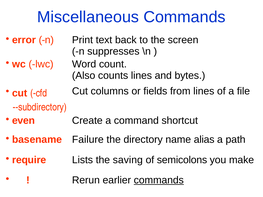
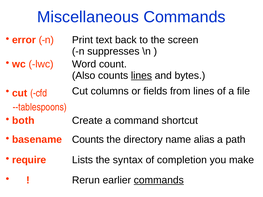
lines underline: none -> present (141, 76)
--subdirectory: --subdirectory -> --tablespoons (40, 107)
even: even -> both (23, 121)
basename Failure: Failure -> Counts (88, 140)
saving: saving -> syntax (128, 160)
semicolons: semicolons -> completion (182, 160)
